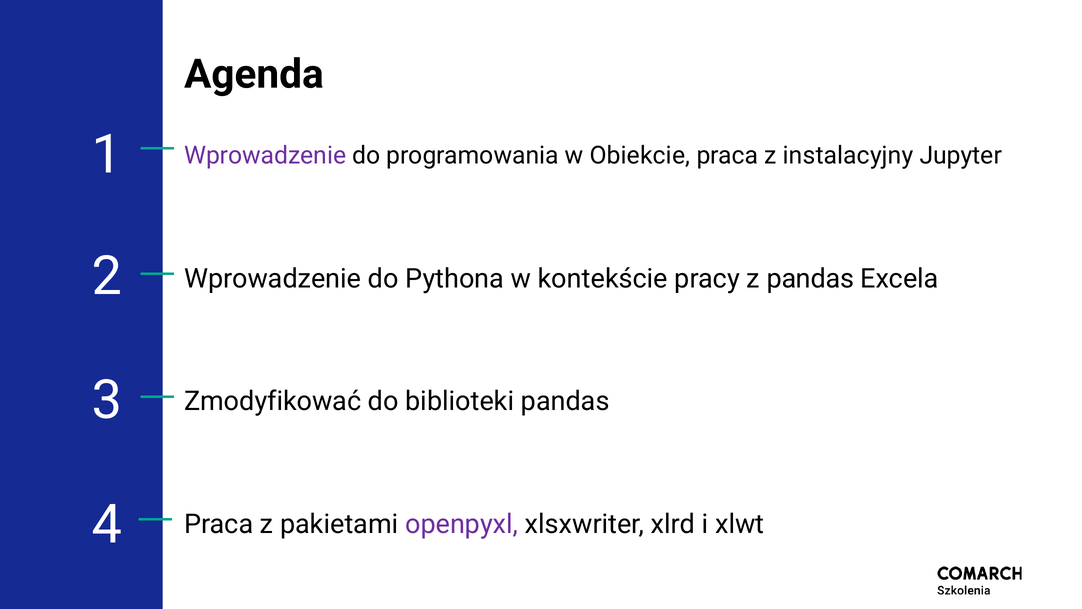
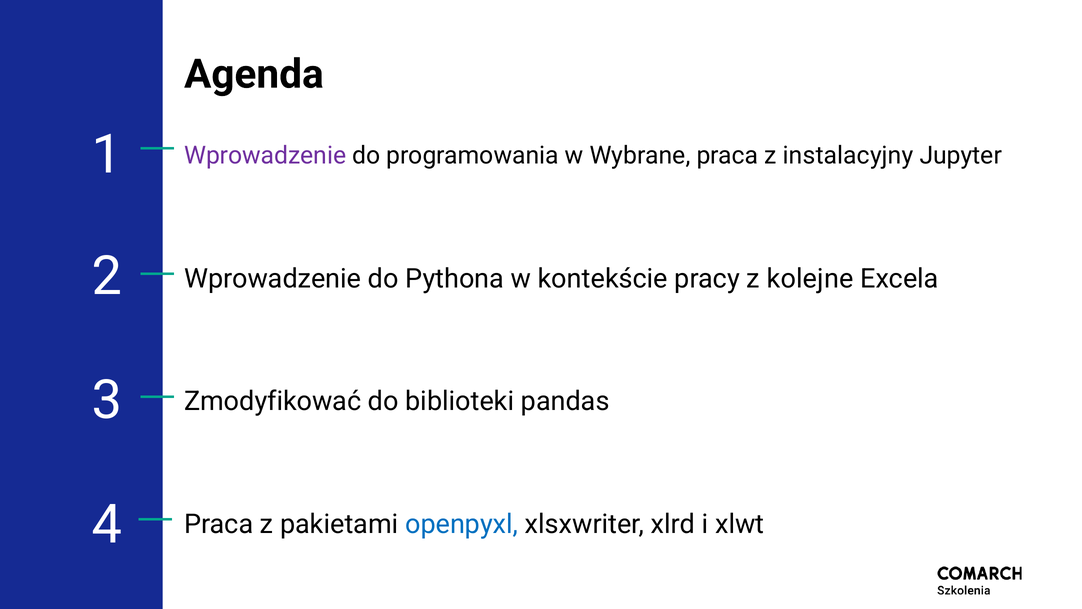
Obiekcie: Obiekcie -> Wybrane (640, 156)
z pandas: pandas -> kolejne (810, 279)
openpyxl colour: purple -> blue (462, 524)
